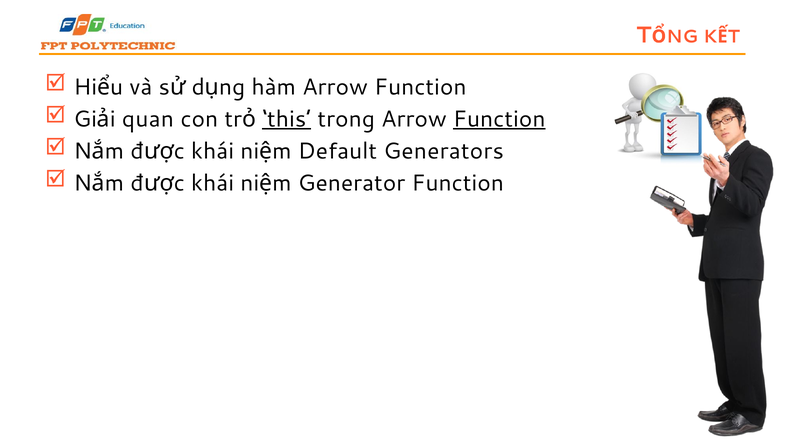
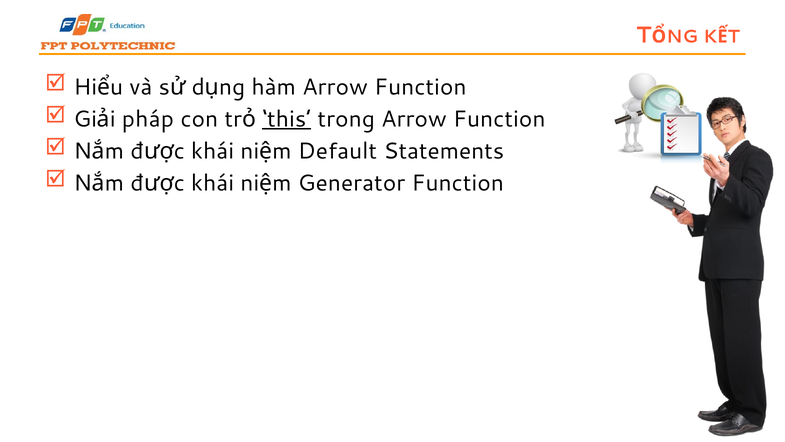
quan: quan -> pháp (148, 119)
Function underline: present -> none (499, 119)
Generators: Generators -> Statements (444, 151)
